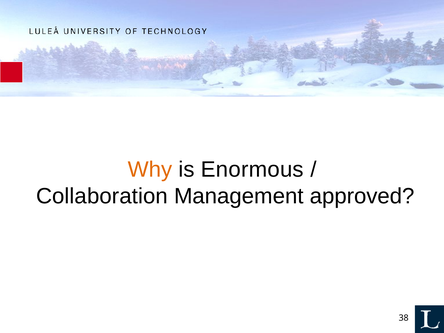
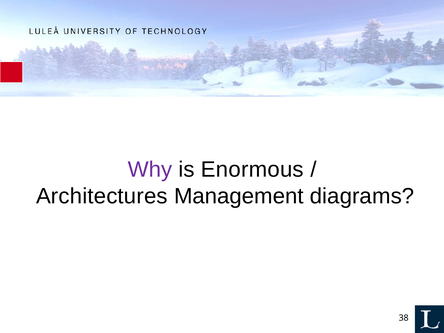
Why colour: orange -> purple (150, 170)
Collaboration: Collaboration -> Architectures (102, 196)
approved: approved -> diagrams (362, 196)
